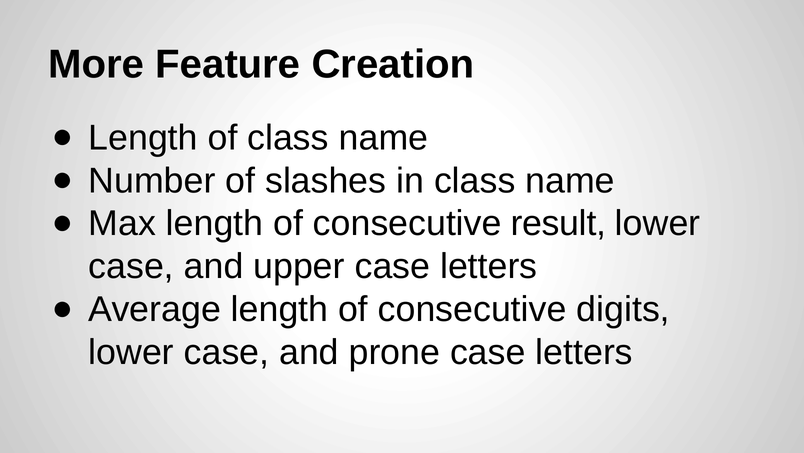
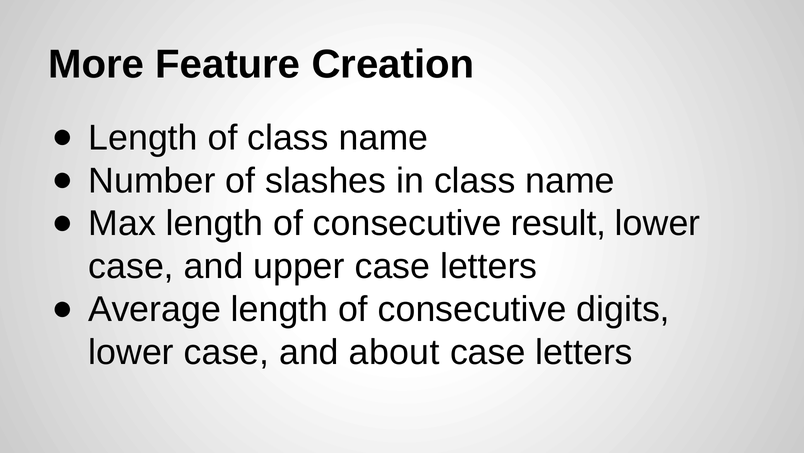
prone: prone -> about (394, 352)
